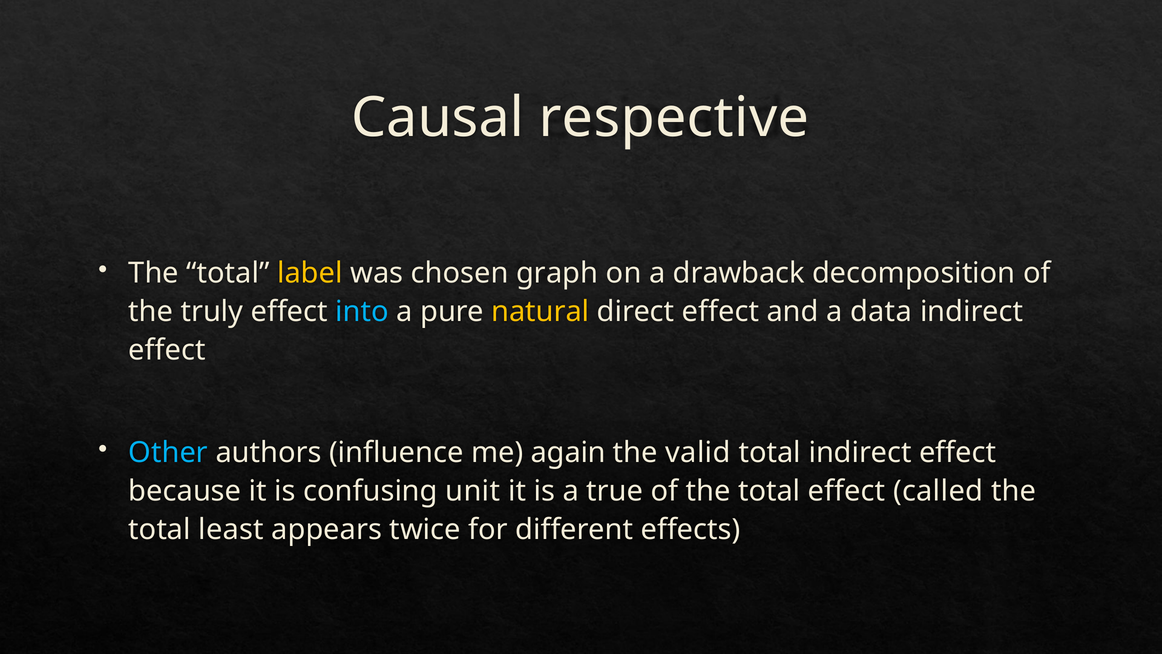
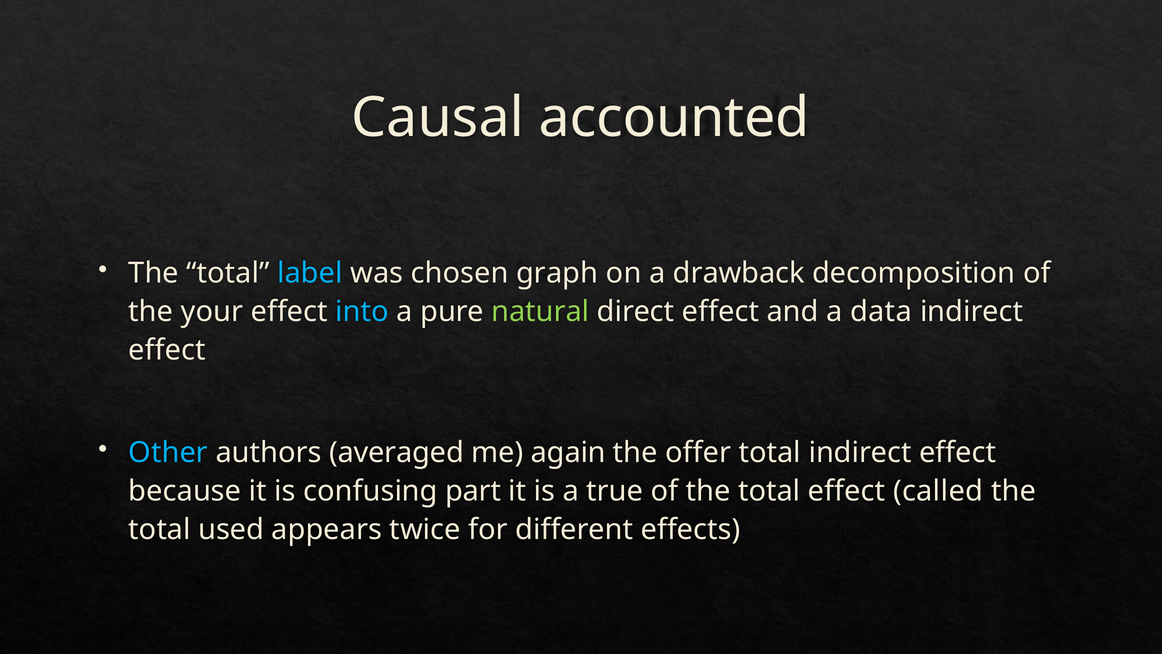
respective: respective -> accounted (674, 118)
label colour: yellow -> light blue (310, 273)
truly: truly -> your (212, 311)
natural colour: yellow -> light green (540, 311)
influence: influence -> averaged (397, 453)
valid: valid -> offer (698, 453)
unit: unit -> part (473, 491)
least: least -> used (231, 529)
